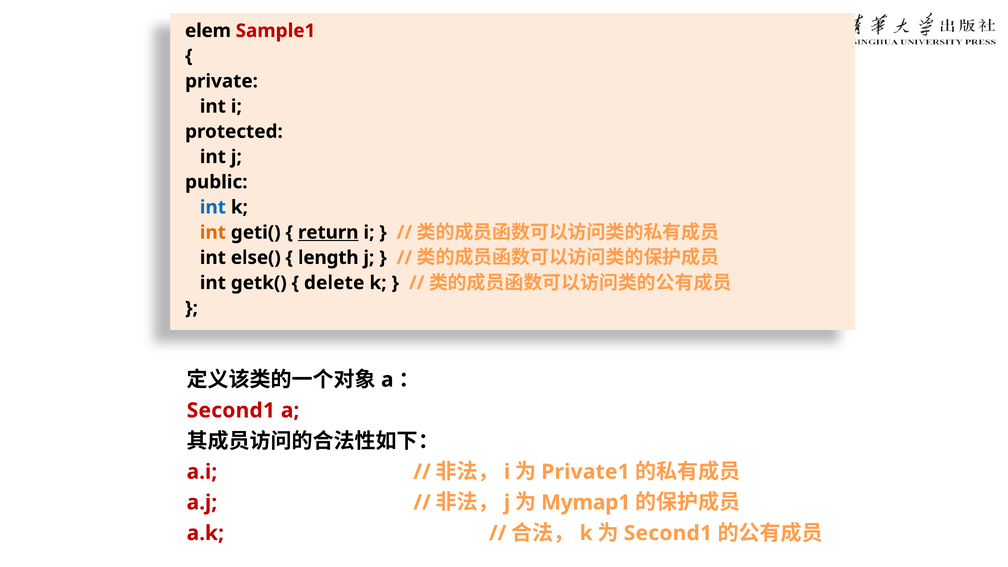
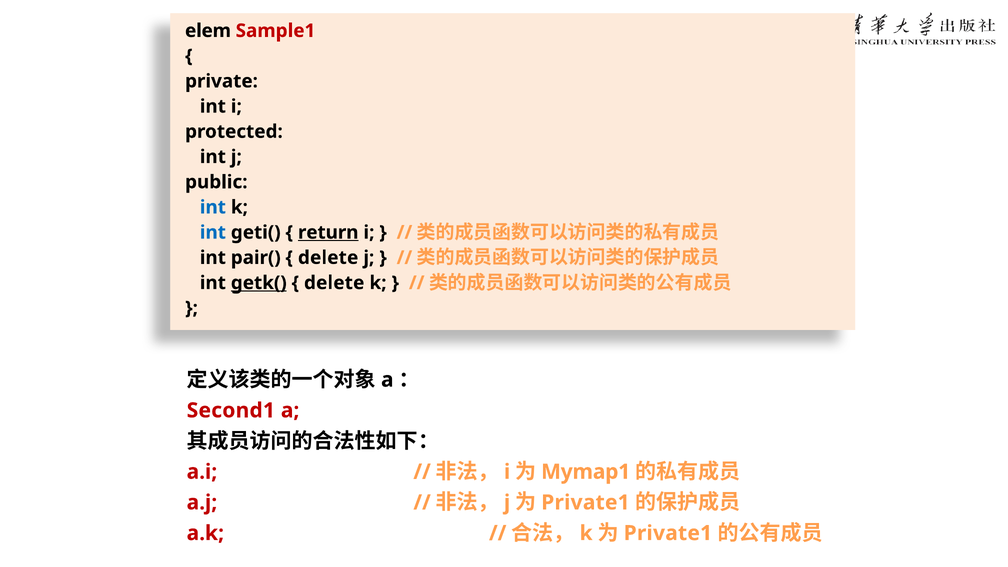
int colour: orange -> blue (213, 232)
else(: else( -> pair( (256, 258)
length: length -> delete (328, 258)
getk( underline: none -> present (259, 283)
Private1: Private1 -> Mymap1 (586, 472)
Mymap1: Mymap1 -> Private1 (585, 502)
Second1: Second1 -> Private1 (668, 533)
